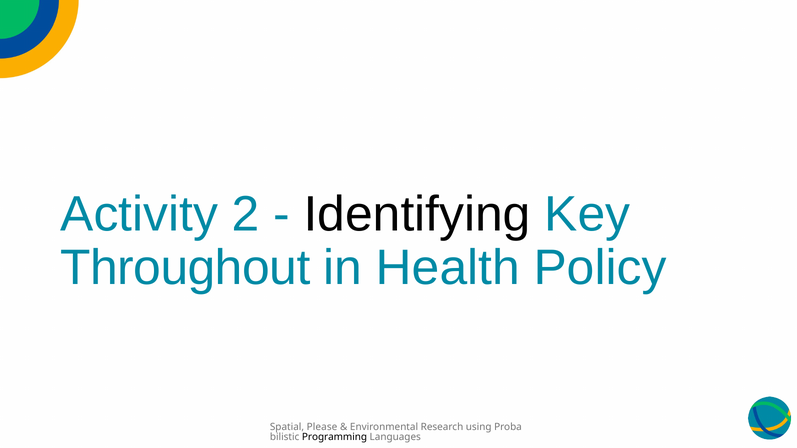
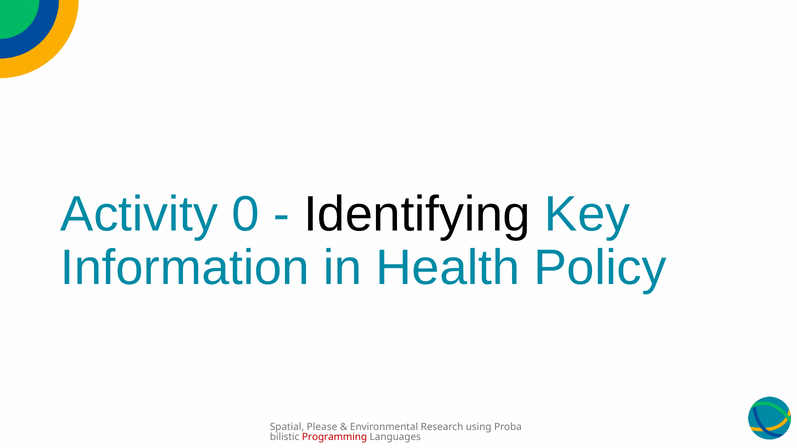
2: 2 -> 0 (246, 214)
Throughout: Throughout -> Information (185, 268)
Programming colour: black -> red (335, 437)
